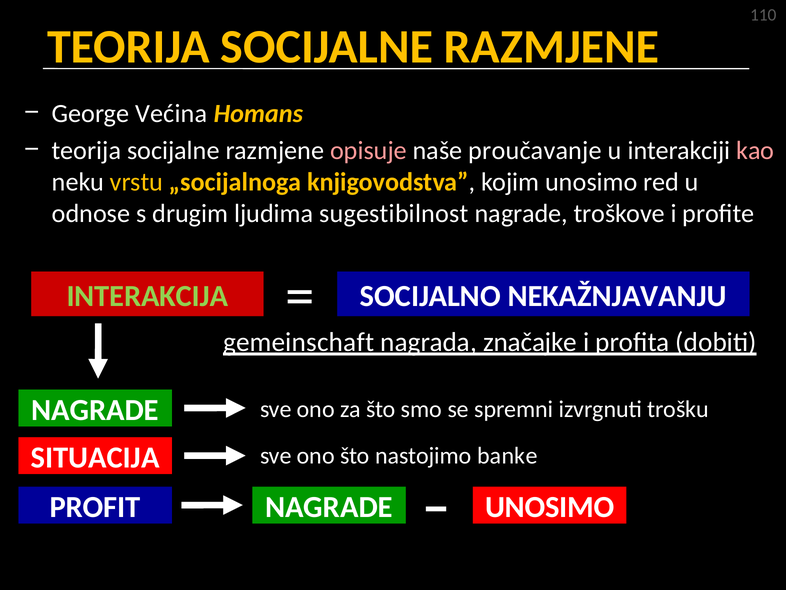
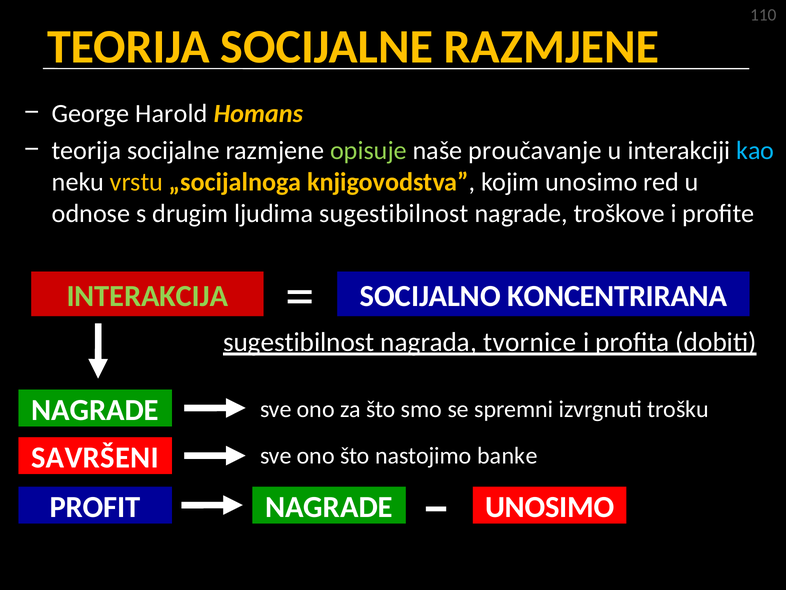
Većina: Većina -> Harold (171, 114)
opisuje colour: pink -> light green (368, 150)
kao colour: pink -> light blue (755, 150)
NEKAŽNJAVANJU: NEKAŽNJAVANJU -> KONCENTRIRANA (617, 296)
gemeinschaft: gemeinschaft -> sugestibilnost (299, 342)
značajke: značajke -> tvornice (530, 342)
SITUACIJA: SITUACIJA -> SAVRŠENI (95, 457)
